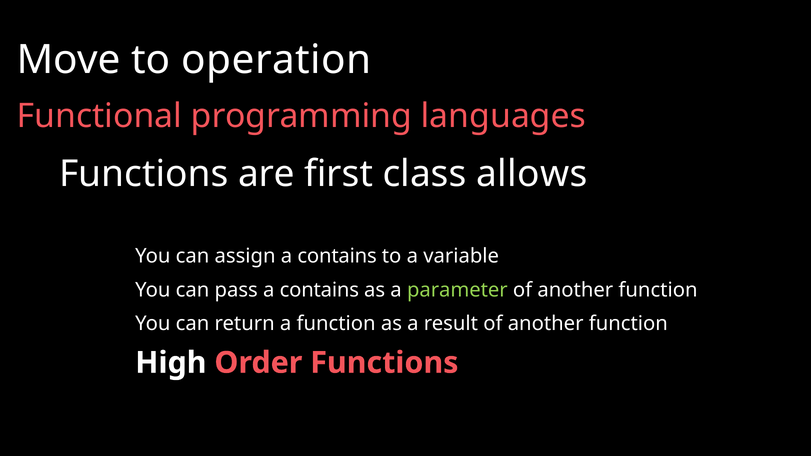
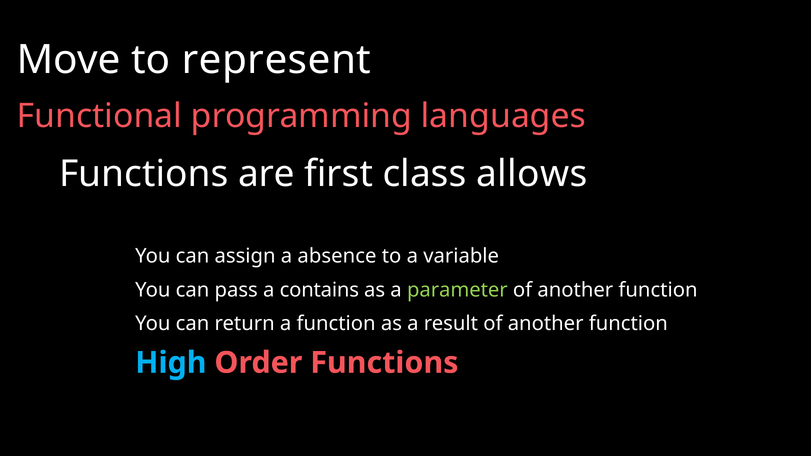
operation: operation -> represent (276, 60)
assign a contains: contains -> absence (337, 256)
High colour: white -> light blue (171, 363)
